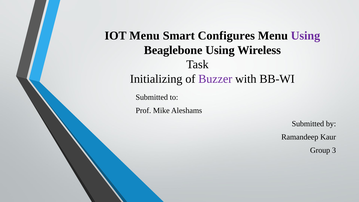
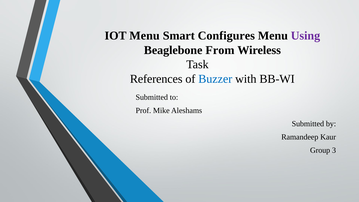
Beaglebone Using: Using -> From (220, 50)
Initializing: Initializing -> References (156, 79)
Buzzer colour: purple -> blue (215, 79)
